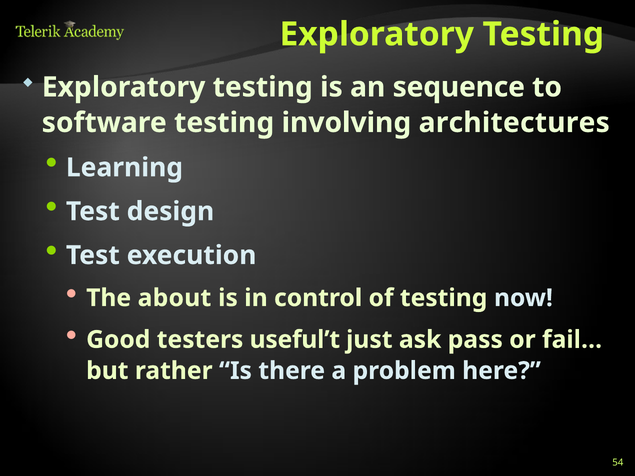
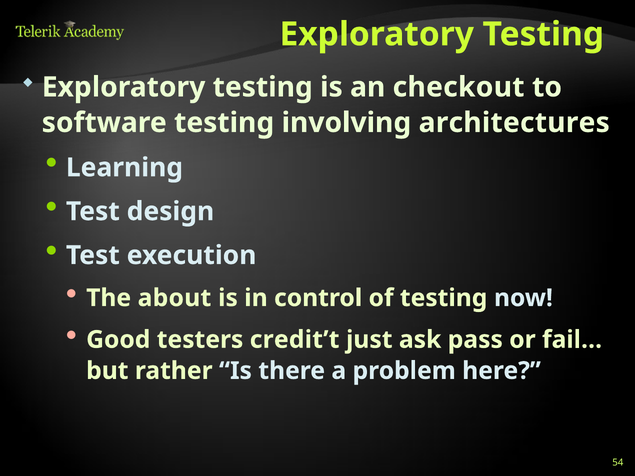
sequence: sequence -> checkout (459, 87)
useful’t: useful’t -> credit’t (295, 340)
